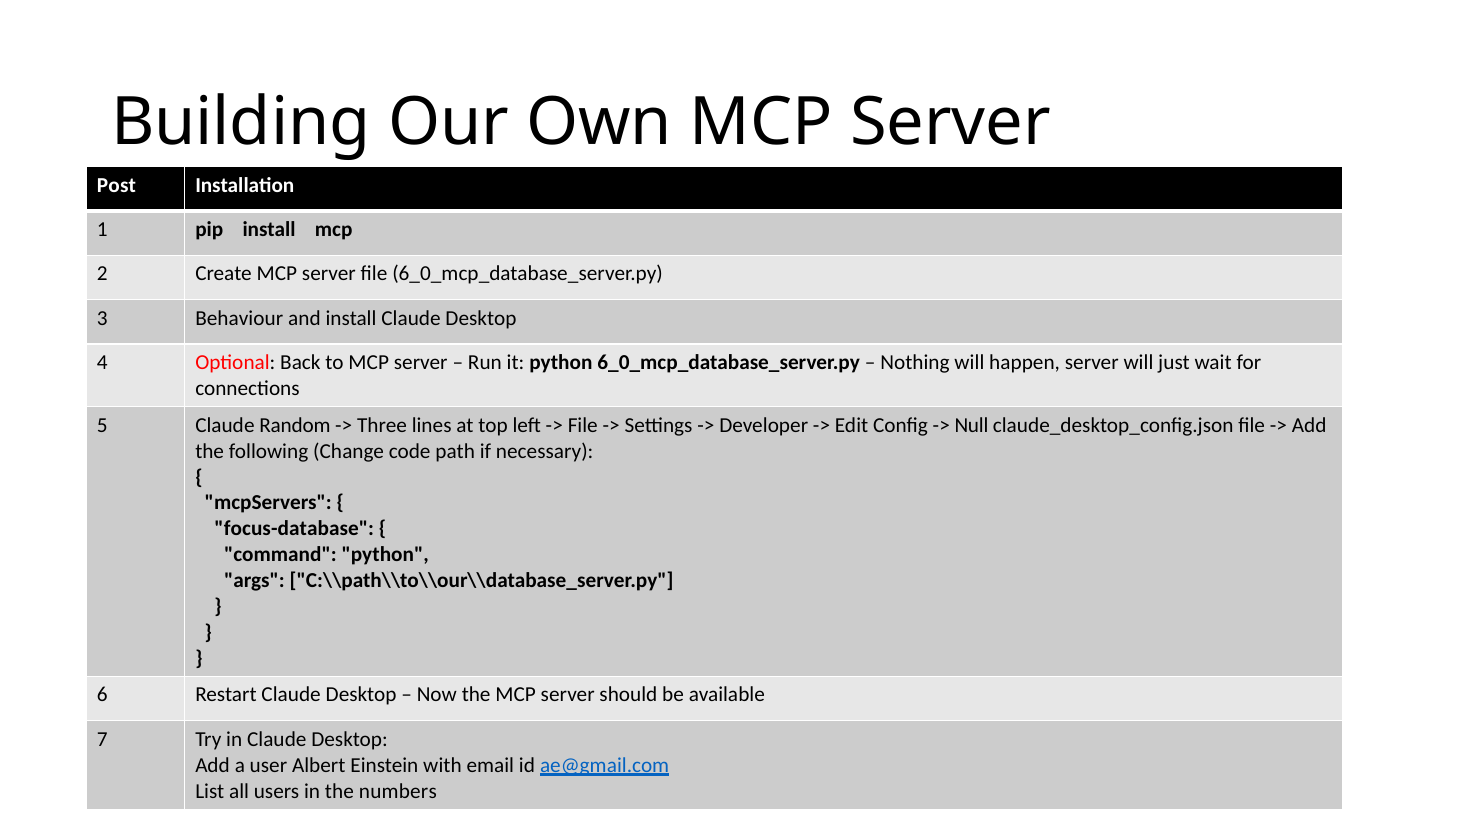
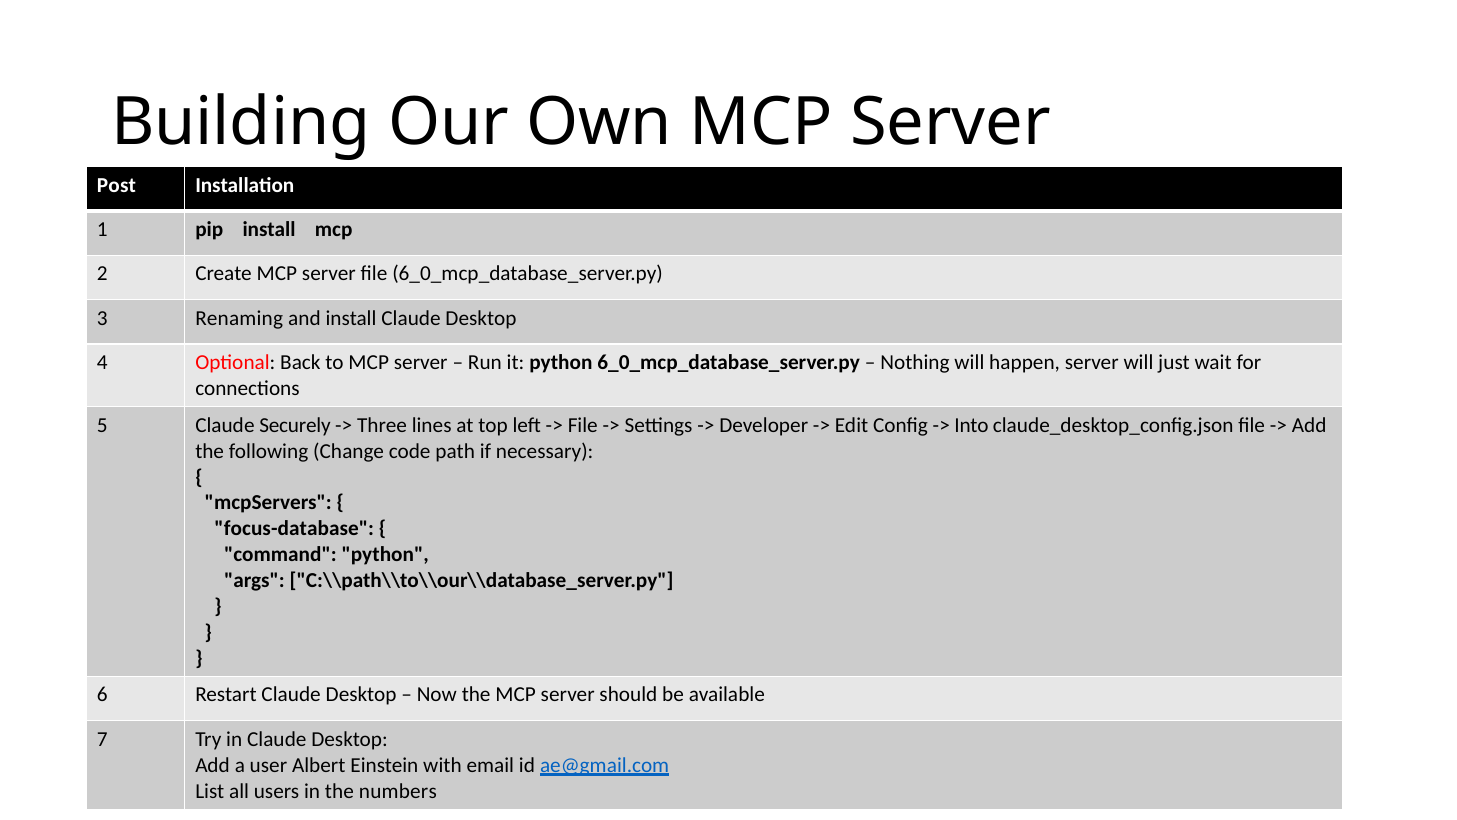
Behaviour: Behaviour -> Renaming (239, 318)
Random: Random -> Securely (295, 425)
Null: Null -> Into (971, 425)
